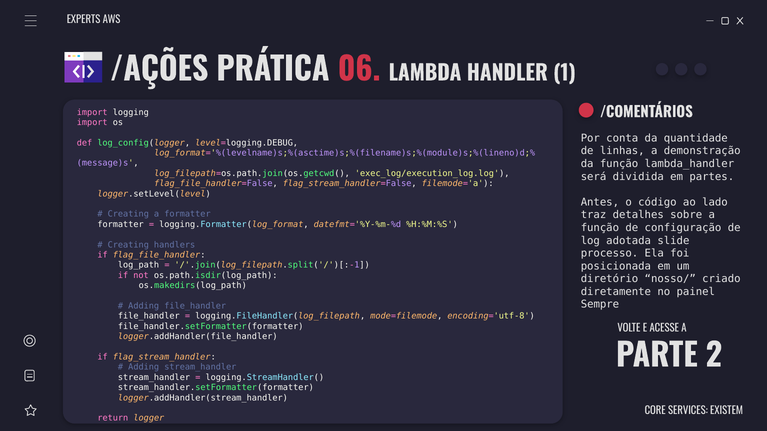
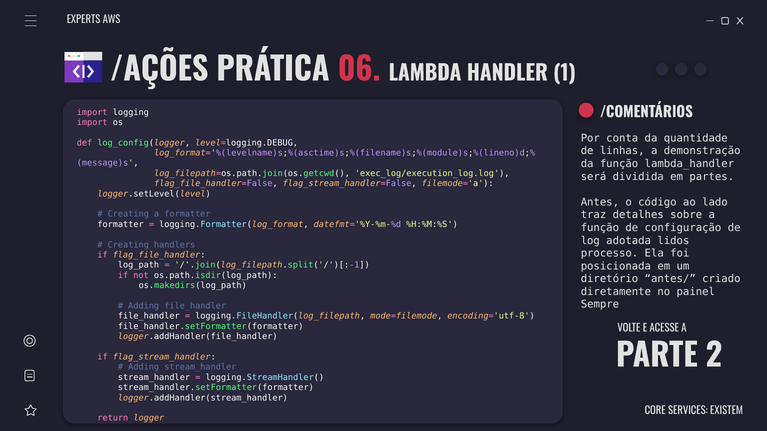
slide: slide -> lidos (673, 241)
nosso/: nosso/ -> antes/ (670, 279)
